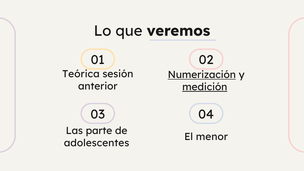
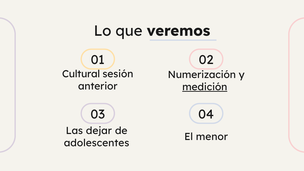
Teórica: Teórica -> Cultural (81, 74)
Numerización underline: present -> none (202, 75)
parte: parte -> dejar (99, 131)
